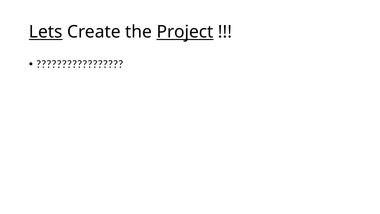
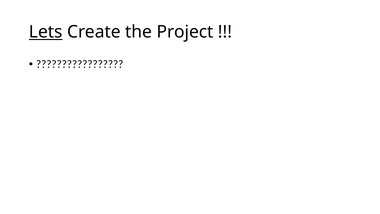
Project underline: present -> none (185, 32)
